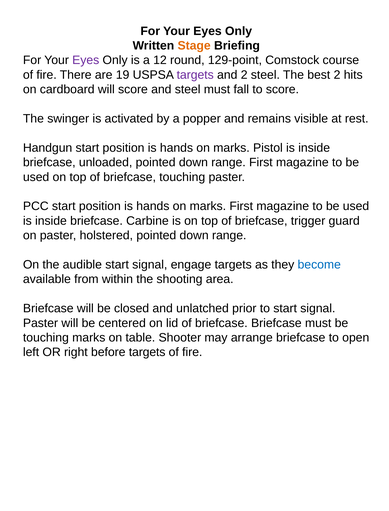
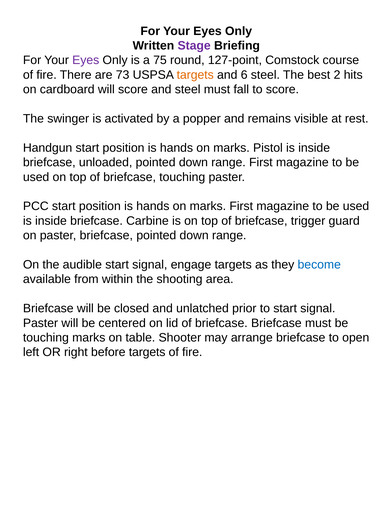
Stage colour: orange -> purple (194, 46)
12: 12 -> 75 (160, 60)
129-point: 129-point -> 127-point (235, 60)
19: 19 -> 73 (123, 75)
targets colour: purple -> orange (195, 75)
and 2: 2 -> 6 (244, 75)
paster holstered: holstered -> briefcase (106, 235)
